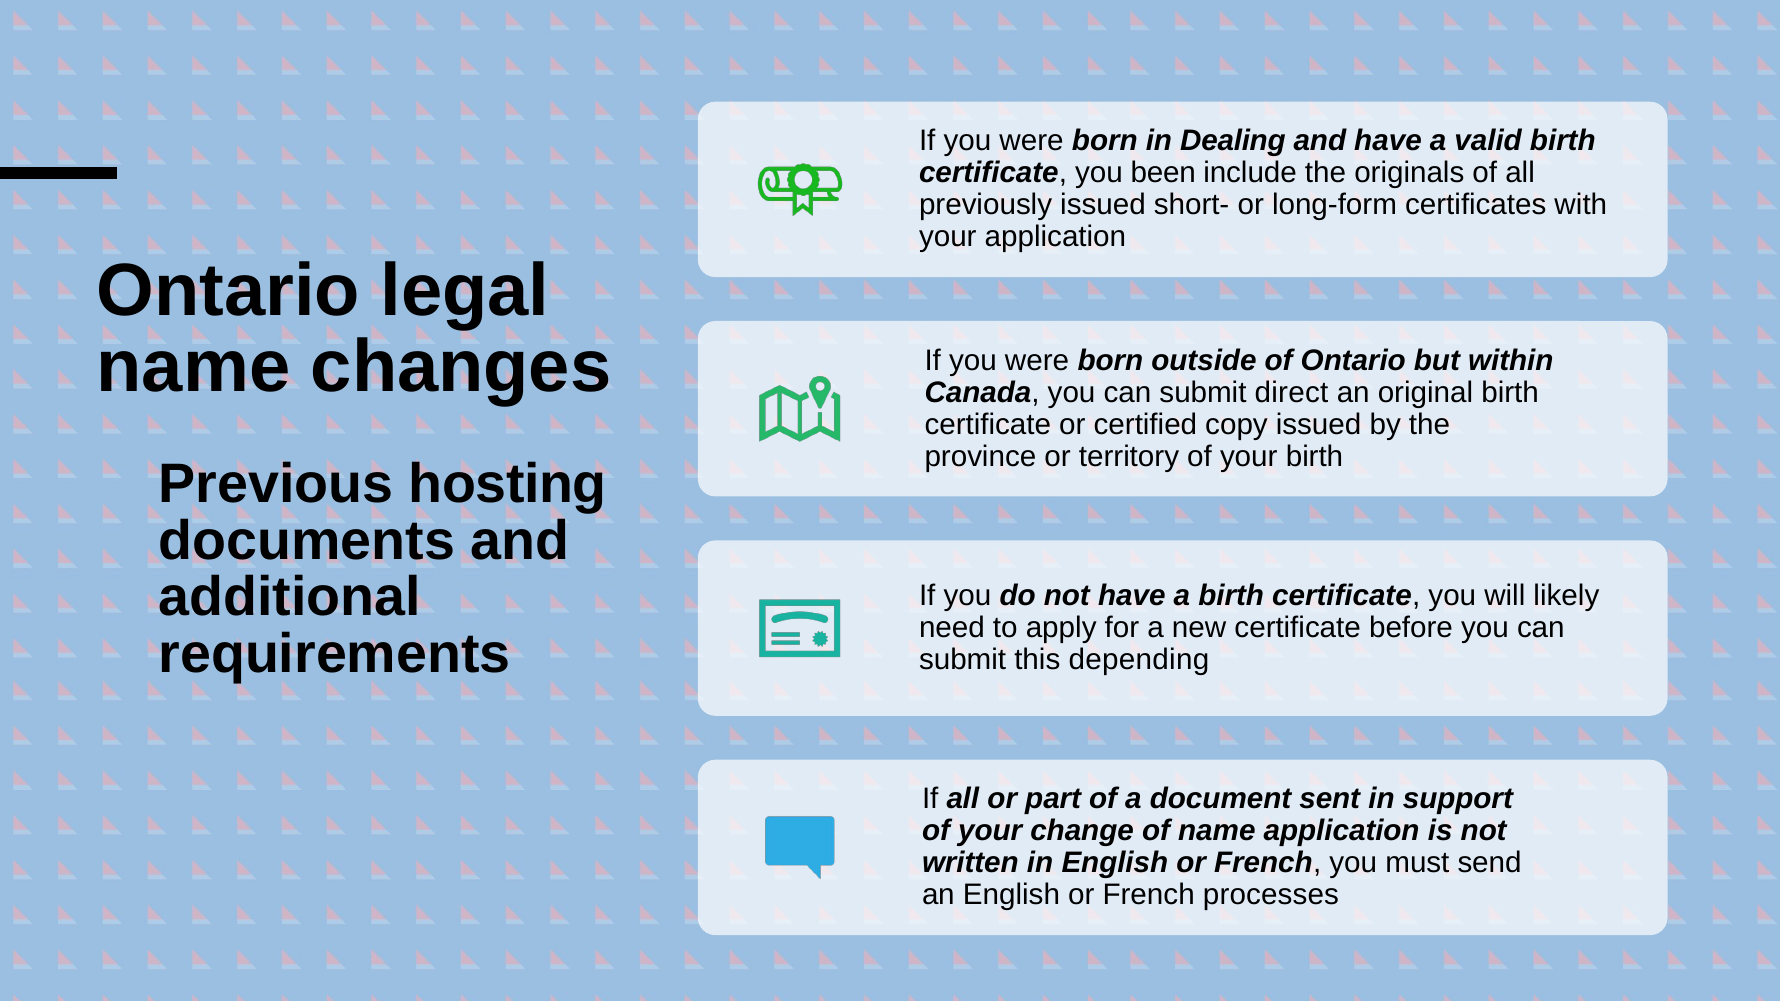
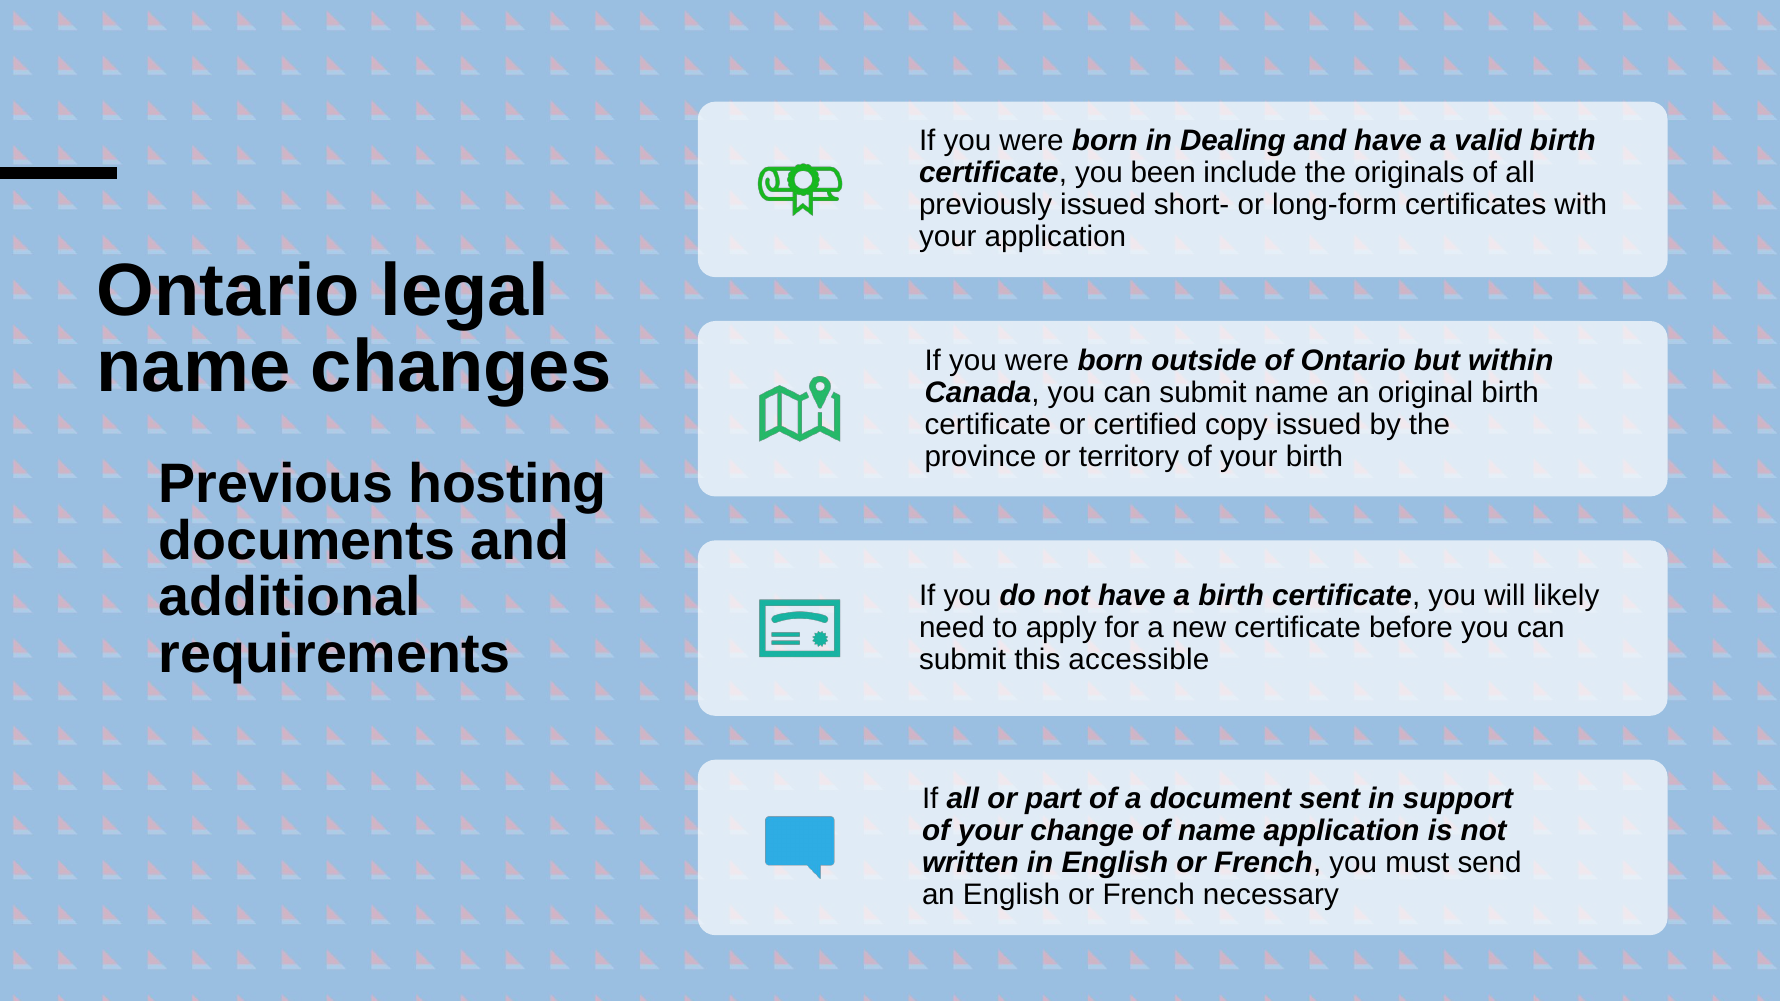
submit direct: direct -> name (1292, 393)
depending: depending -> accessible (1139, 660)
processes: processes -> necessary (1271, 895)
